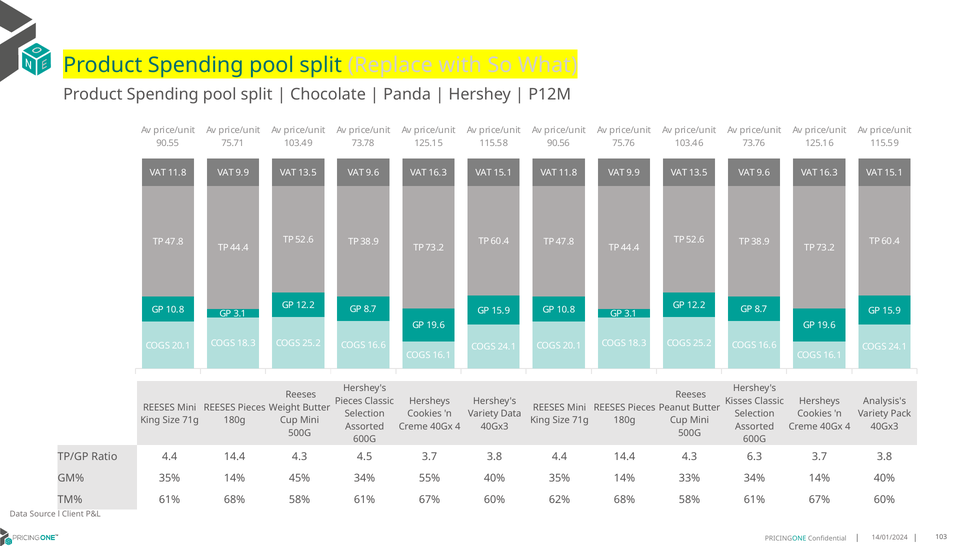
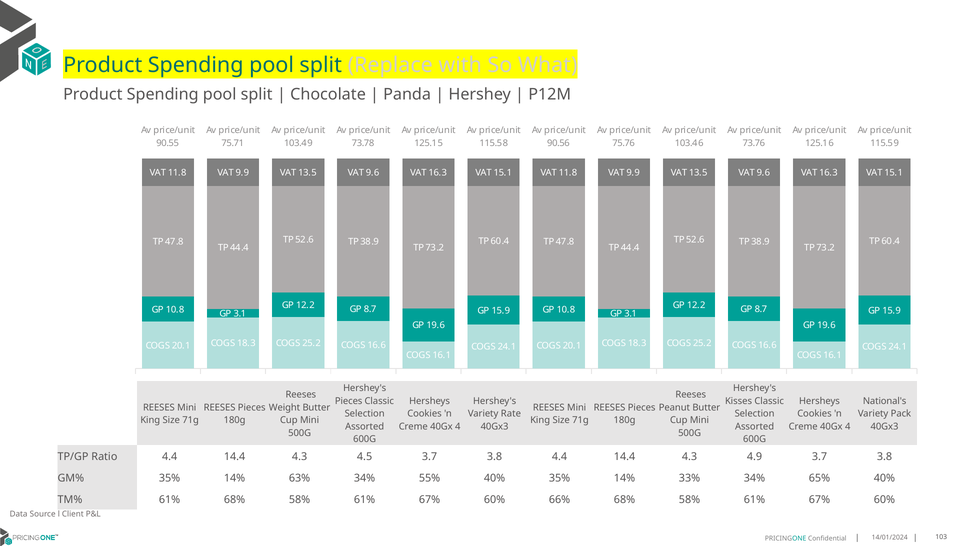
Analysis's: Analysis's -> National's (885, 401)
Variety Data: Data -> Rate (511, 414)
6.3: 6.3 -> 4.9 (755, 457)
45%: 45% -> 63% (300, 478)
34% 14%: 14% -> 65% (819, 478)
62%: 62% -> 66% (560, 500)
